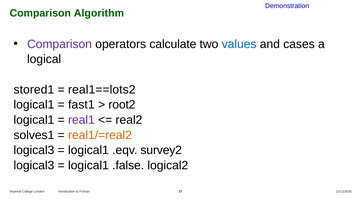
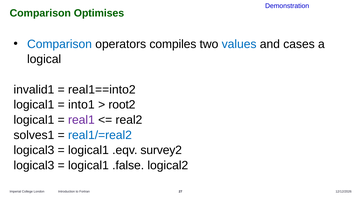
Algorithm: Algorithm -> Optimises (99, 13)
Comparison colour: purple -> blue (60, 44)
calculate: calculate -> compiles (173, 44)
stored1: stored1 -> invalid1 (34, 90)
real1==lots2: real1==lots2 -> real1==into2 (102, 90)
fast1: fast1 -> into1 (81, 105)
real1/=real2 colour: orange -> blue (100, 135)
